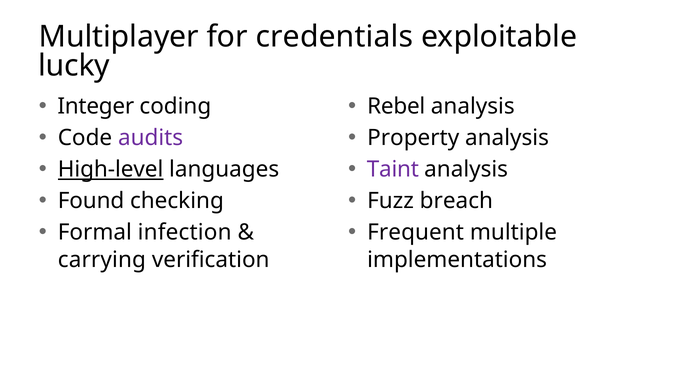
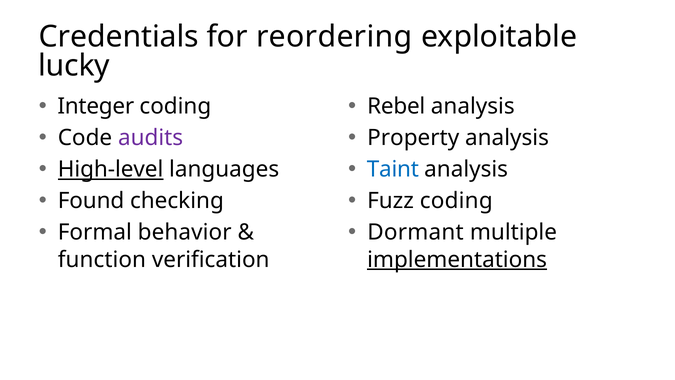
Multiplayer: Multiplayer -> Credentials (119, 37)
credentials: credentials -> reordering (334, 37)
Taint colour: purple -> blue (393, 169)
Fuzz breach: breach -> coding (456, 201)
infection: infection -> behavior (185, 232)
Frequent: Frequent -> Dormant (416, 232)
carrying: carrying -> function (102, 259)
implementations underline: none -> present (457, 259)
